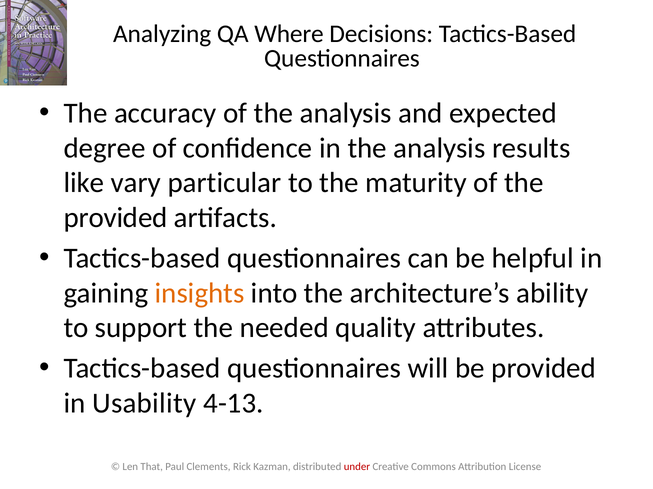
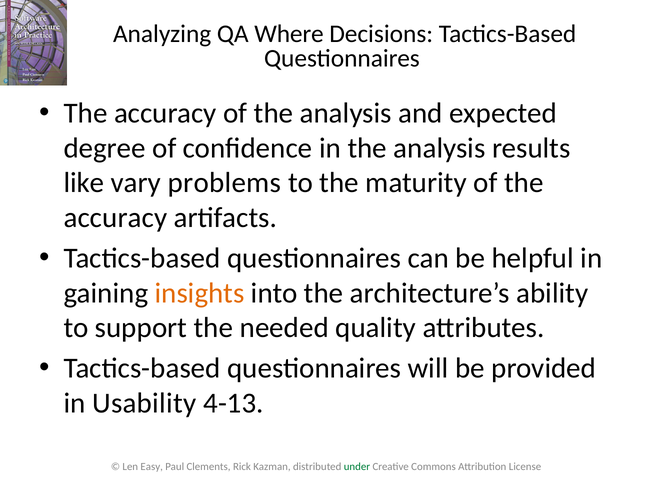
particular: particular -> problems (224, 183)
provided: provided -> accuracy (115, 218)
That: That -> Easy (152, 468)
under colour: red -> green (357, 468)
